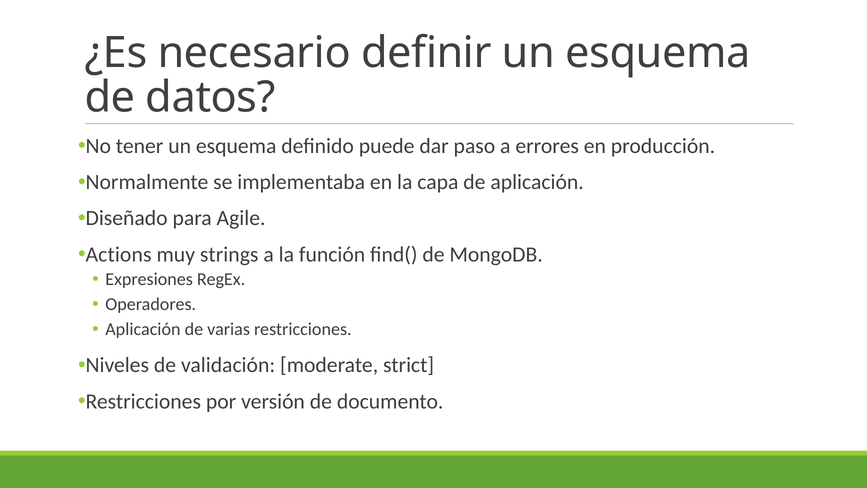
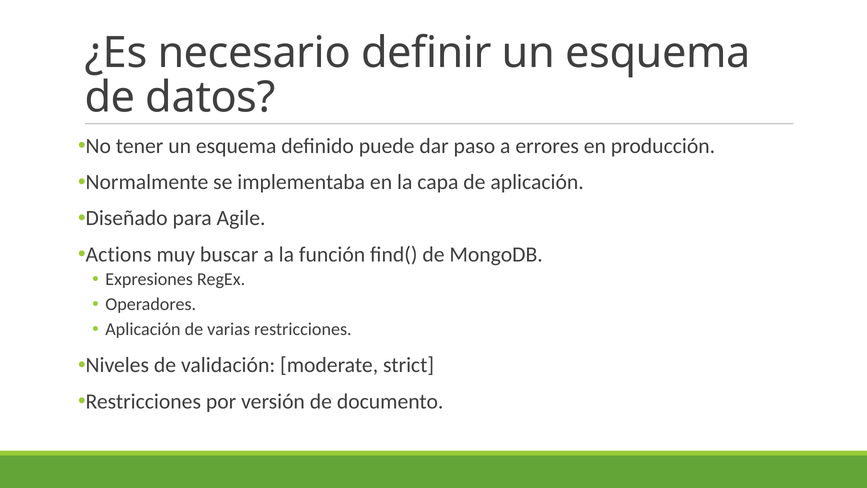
strings: strings -> buscar (229, 254)
